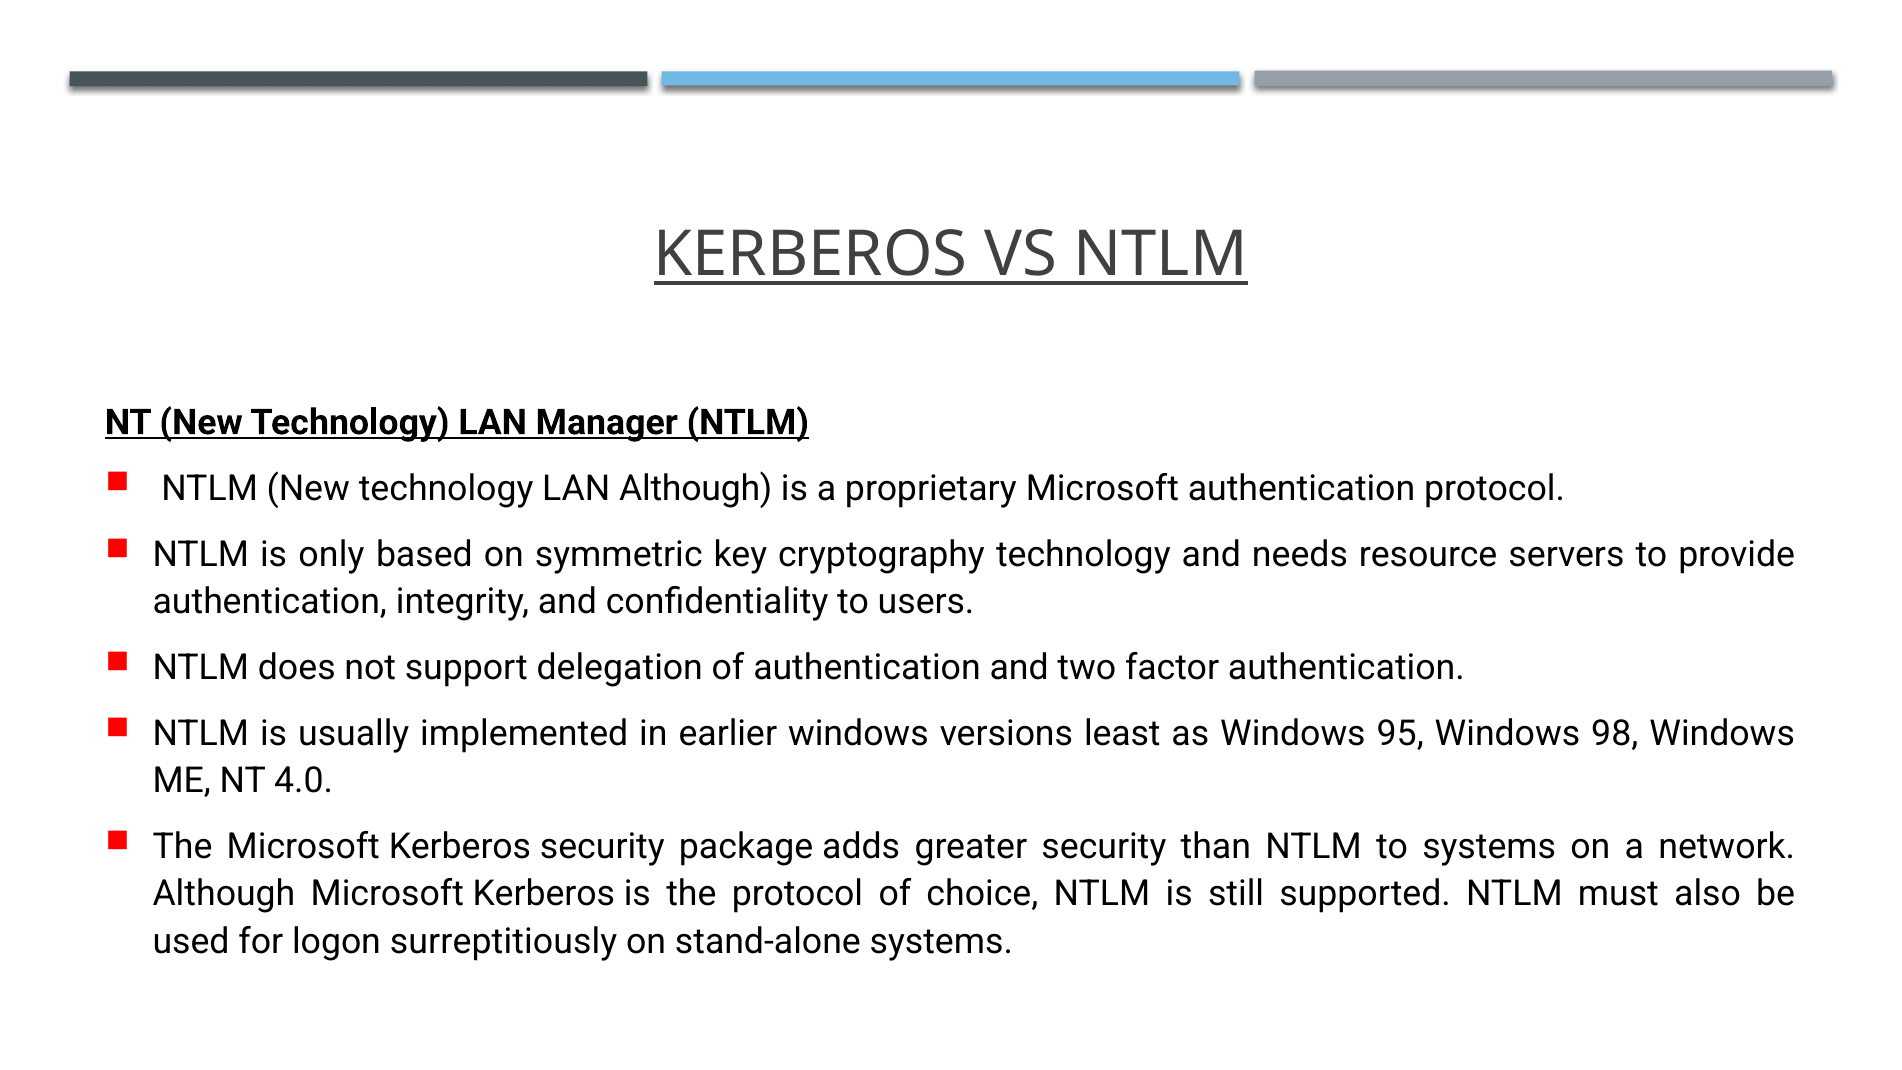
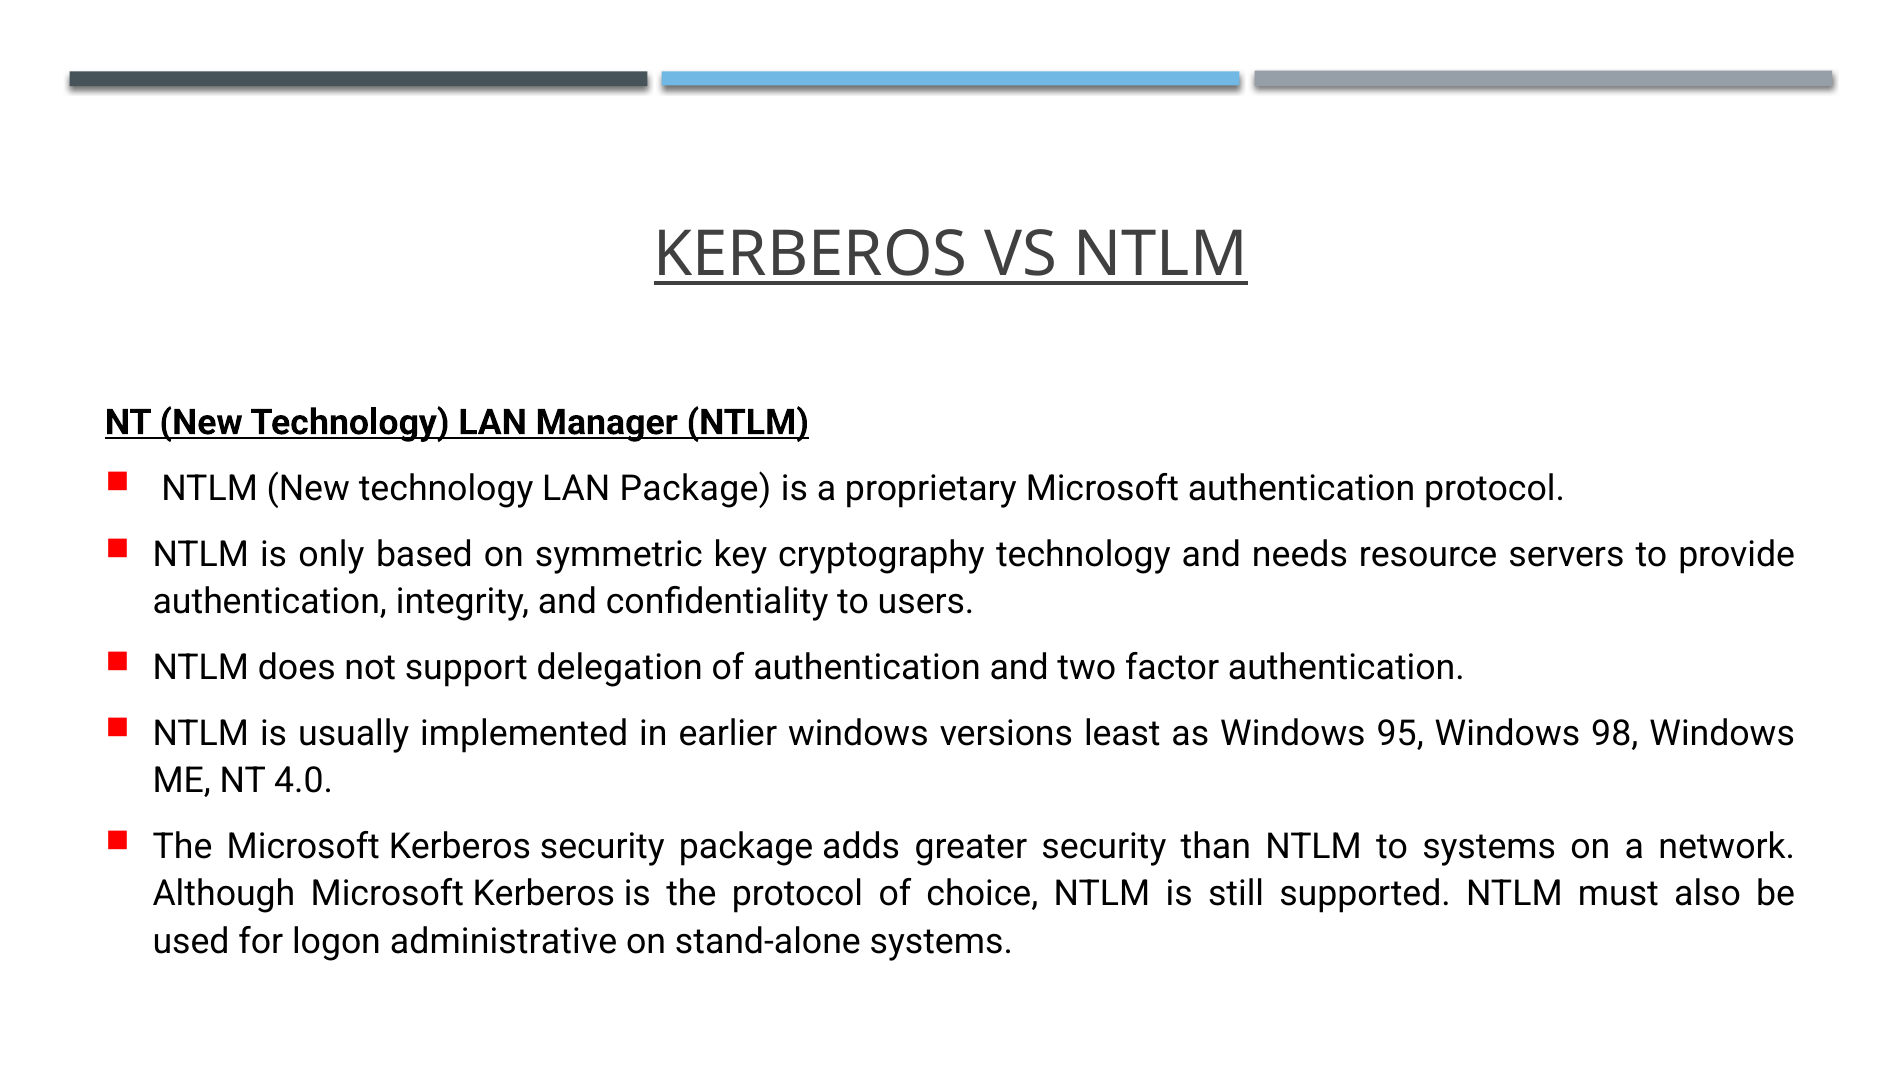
LAN Although: Although -> Package (695, 489)
surreptitiously: surreptitiously -> administrative (504, 941)
